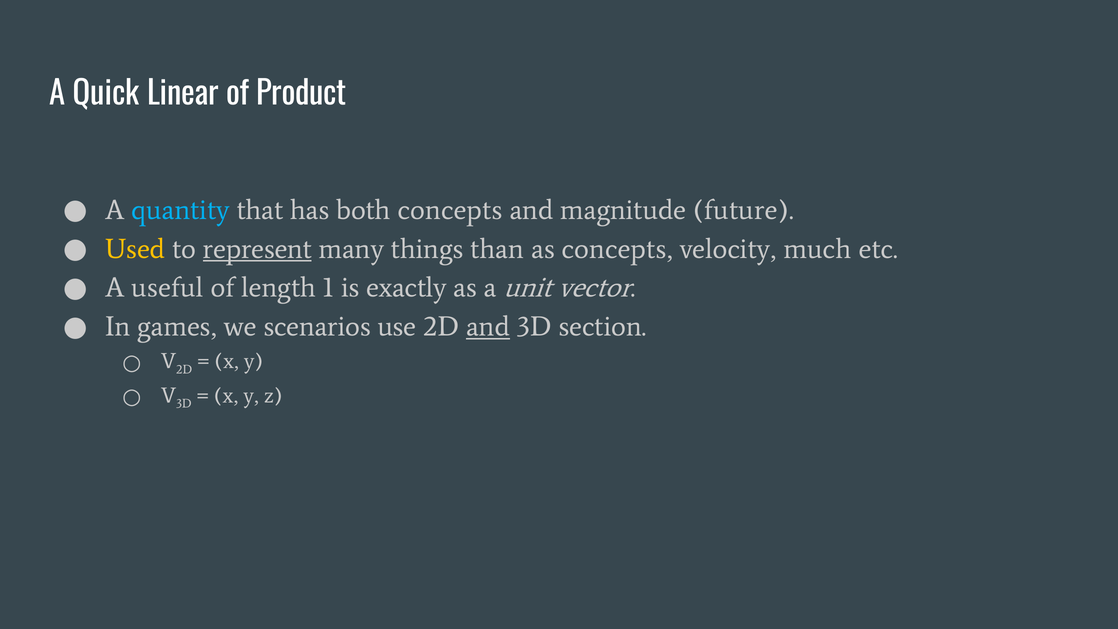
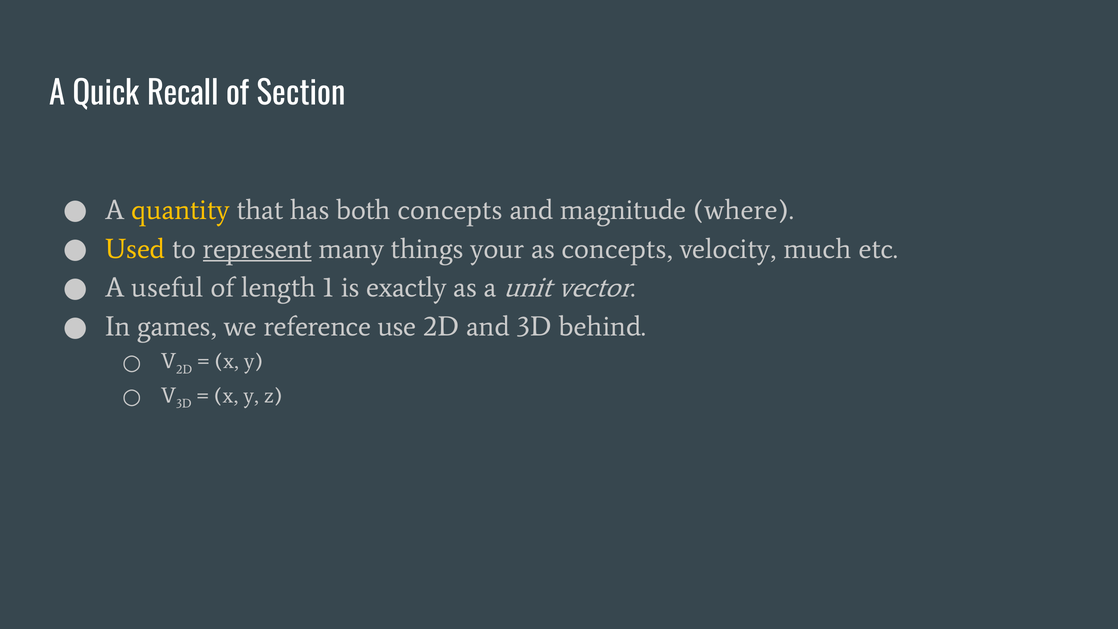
Linear: Linear -> Recall (183, 94)
Product: Product -> Section (301, 94)
quantity colour: light blue -> yellow (181, 210)
future: future -> where (743, 210)
than: than -> your (497, 249)
scenarios: scenarios -> reference (317, 327)
and underline: present -> none (488, 327)
section: section -> behind (602, 327)
